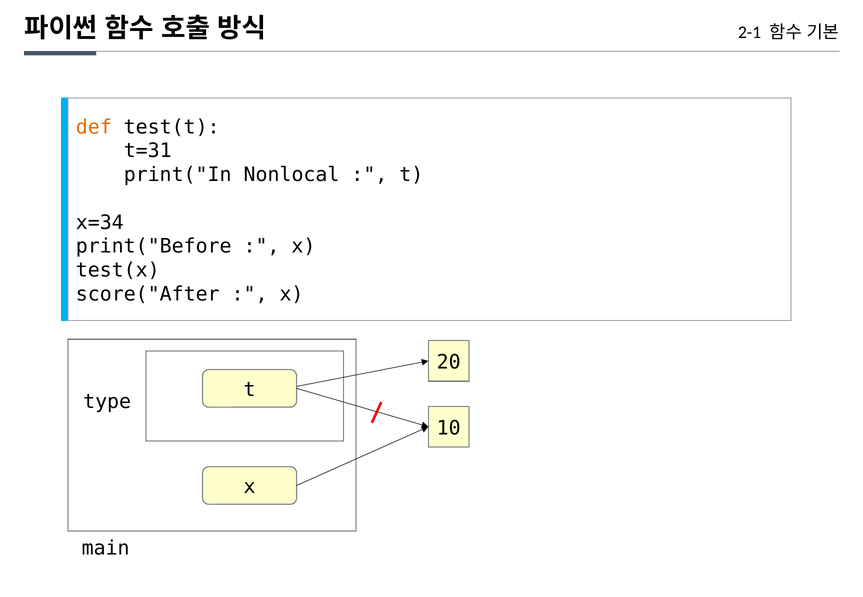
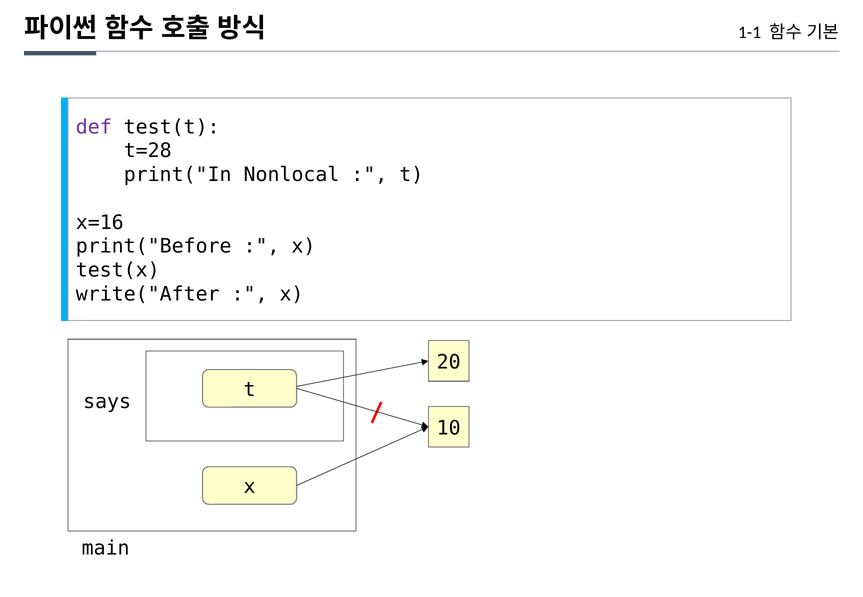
2-1: 2-1 -> 1-1 (750, 33)
def colour: orange -> purple (94, 127)
t=31: t=31 -> t=28 (148, 151)
x=34: x=34 -> x=16 (100, 223)
score("After: score("After -> write("After (148, 294)
type: type -> says (107, 402)
